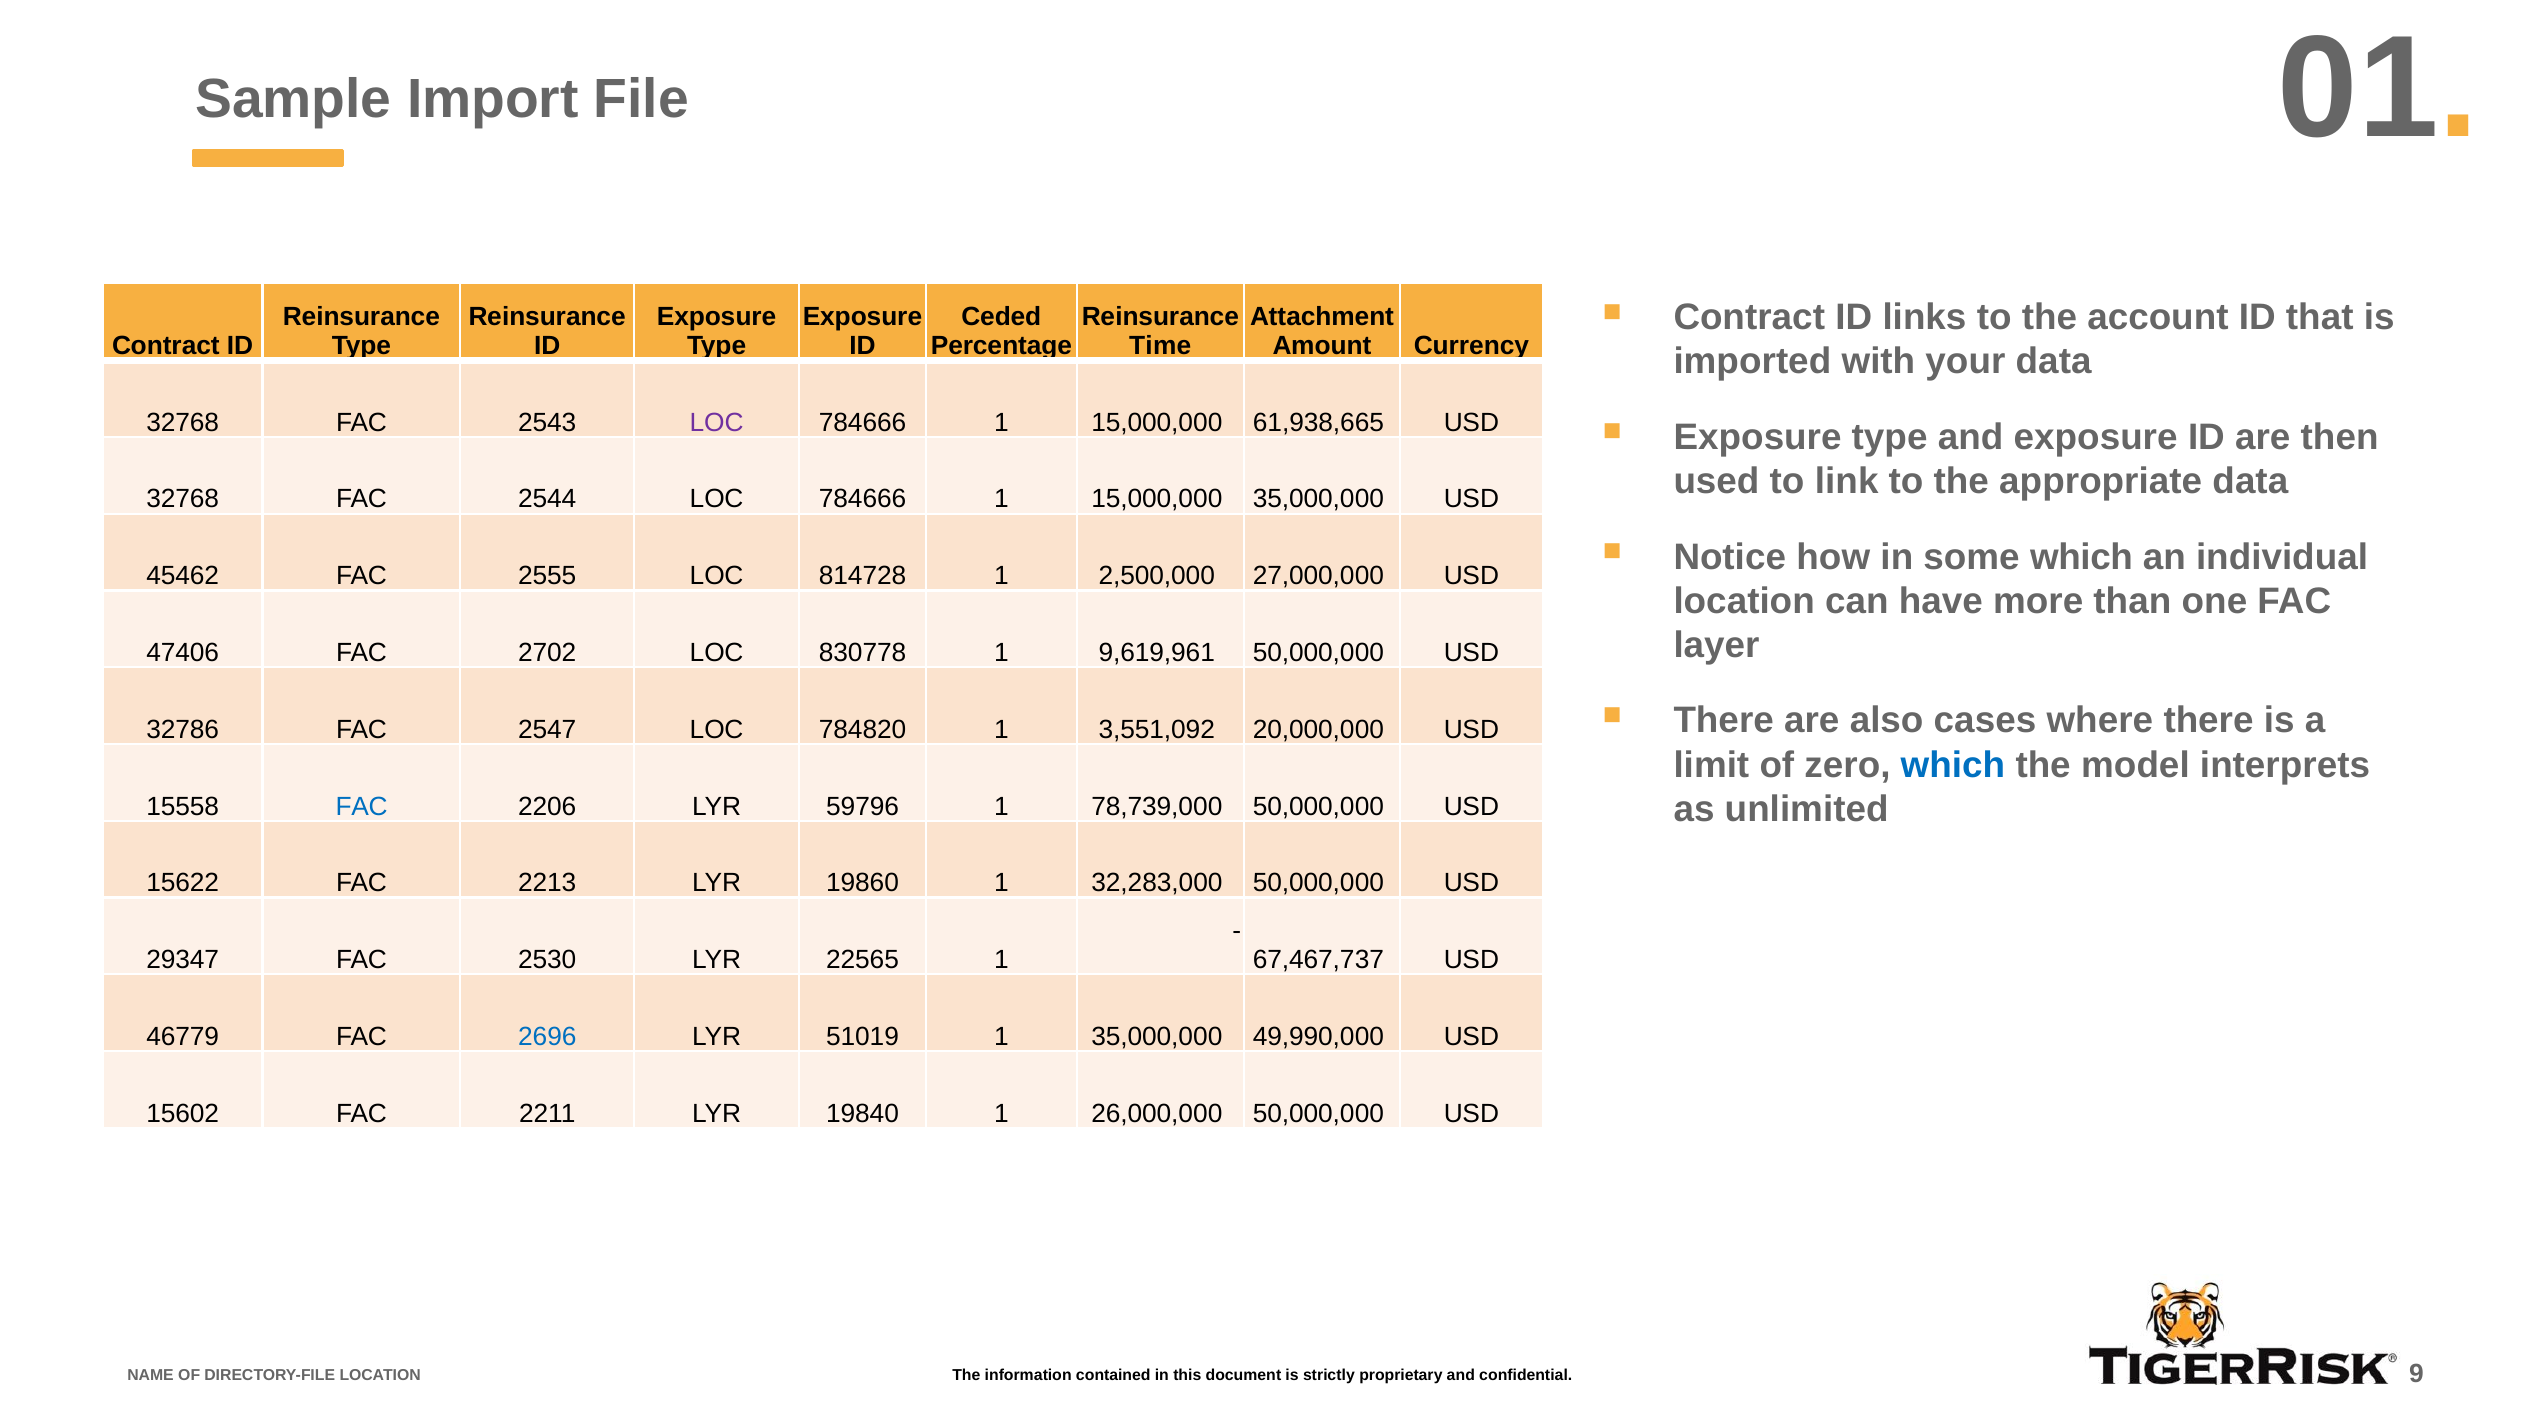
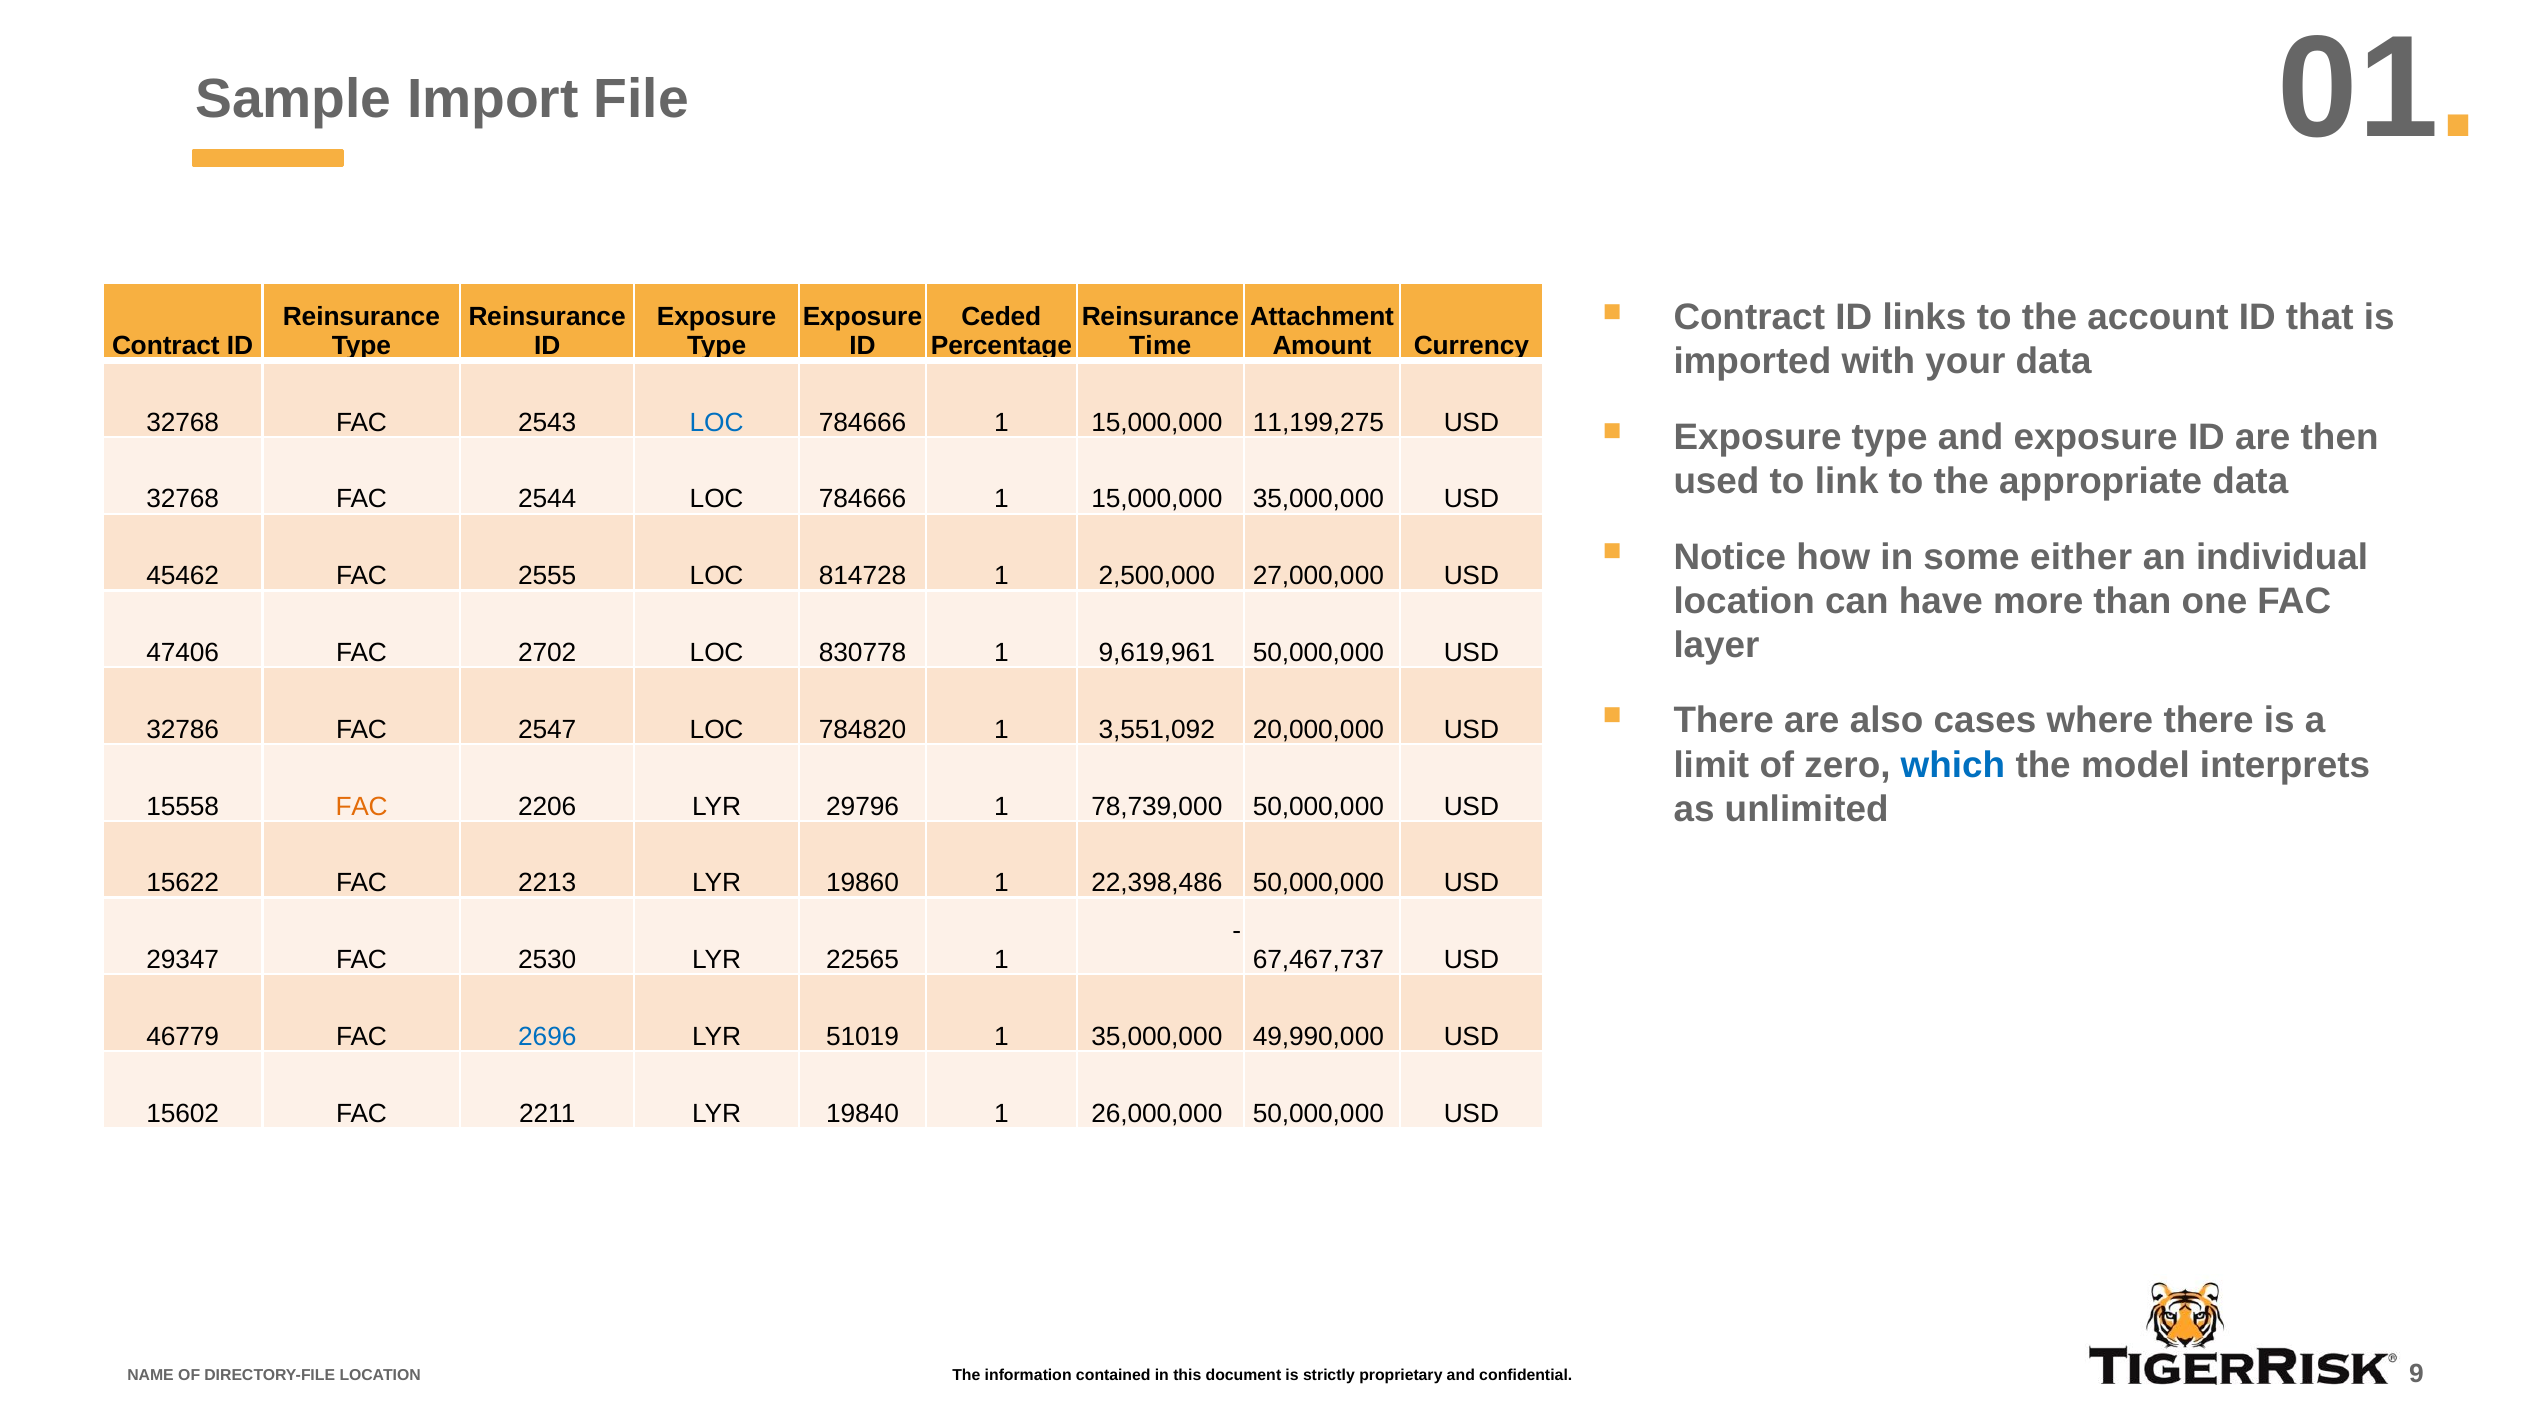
LOC colour: purple -> blue (717, 423)
61,938,665: 61,938,665 -> 11,199,275 (1318, 423)
some which: which -> either (2081, 557)
FAC colour: blue -> orange (362, 807)
59796: 59796 -> 29796 (863, 807)
32,283,000: 32,283,000 -> 22,398,486 (1157, 883)
